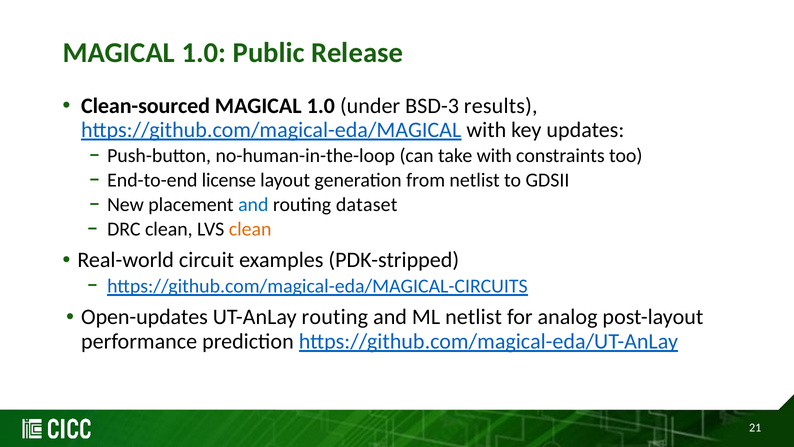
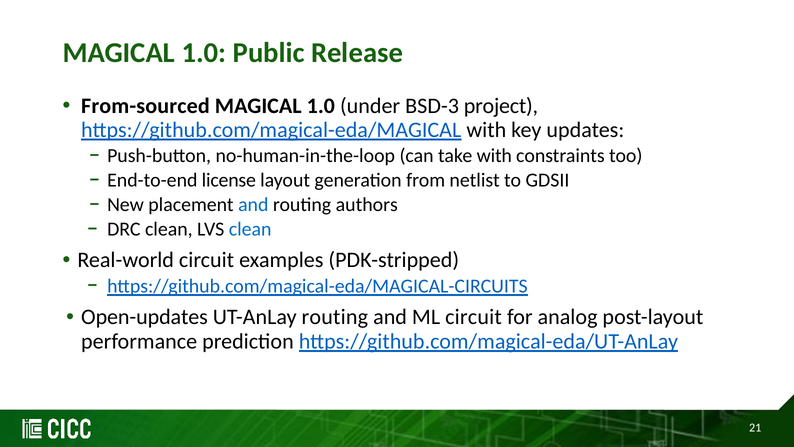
Clean-sourced: Clean-sourced -> From-sourced (145, 106)
results: results -> project (501, 106)
dataset: dataset -> authors (367, 205)
clean colour: orange -> blue (250, 229)
ML netlist: netlist -> circuit (473, 317)
